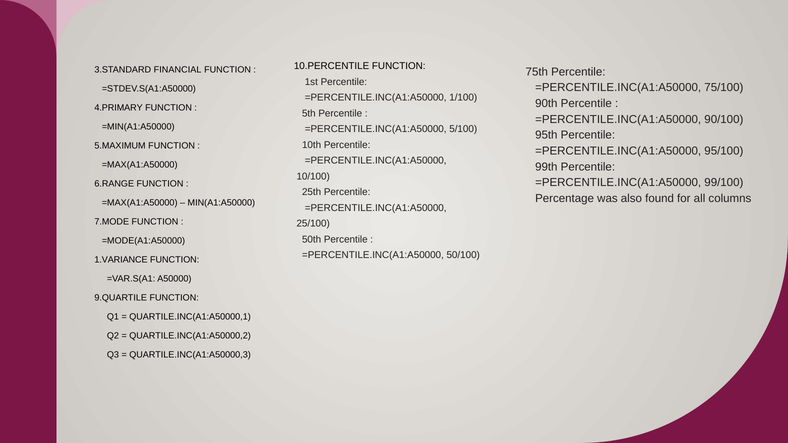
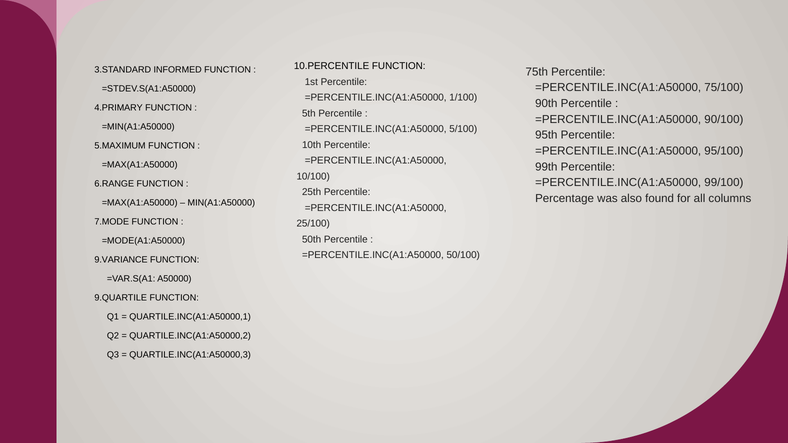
FINANCIAL: FINANCIAL -> INFORMED (178, 70)
1.VARIANCE: 1.VARIANCE -> 9.VARIANCE (121, 260)
